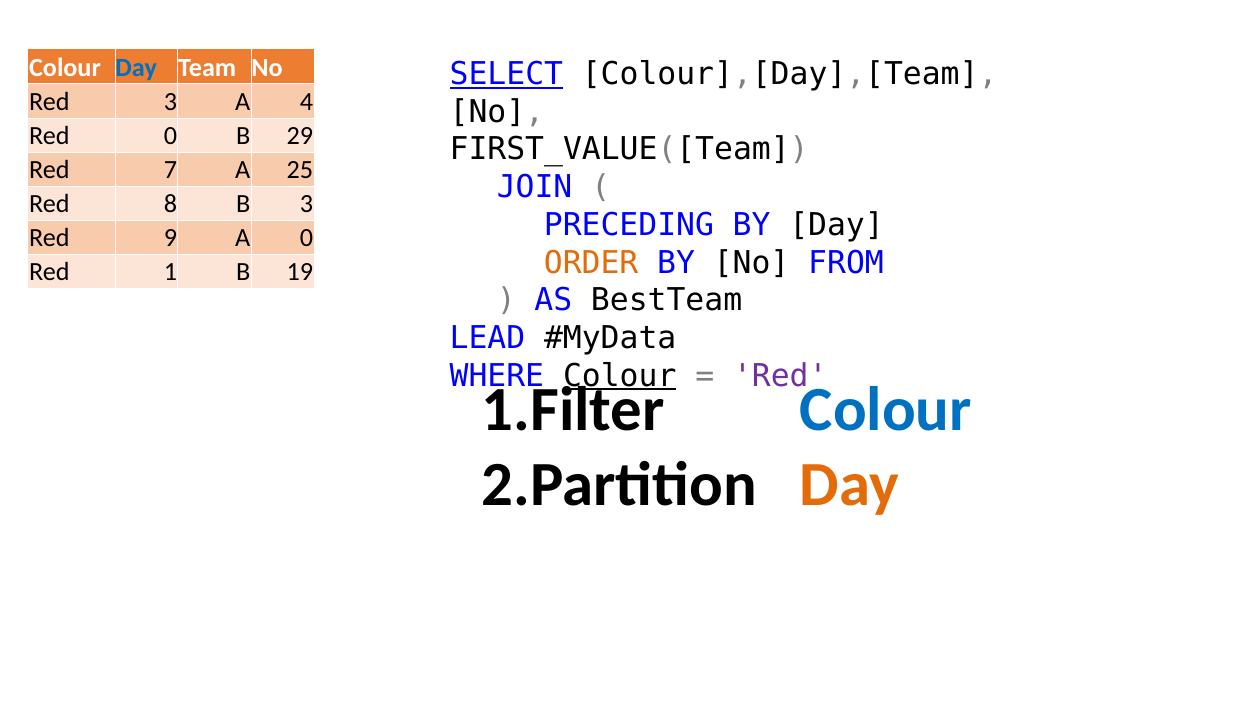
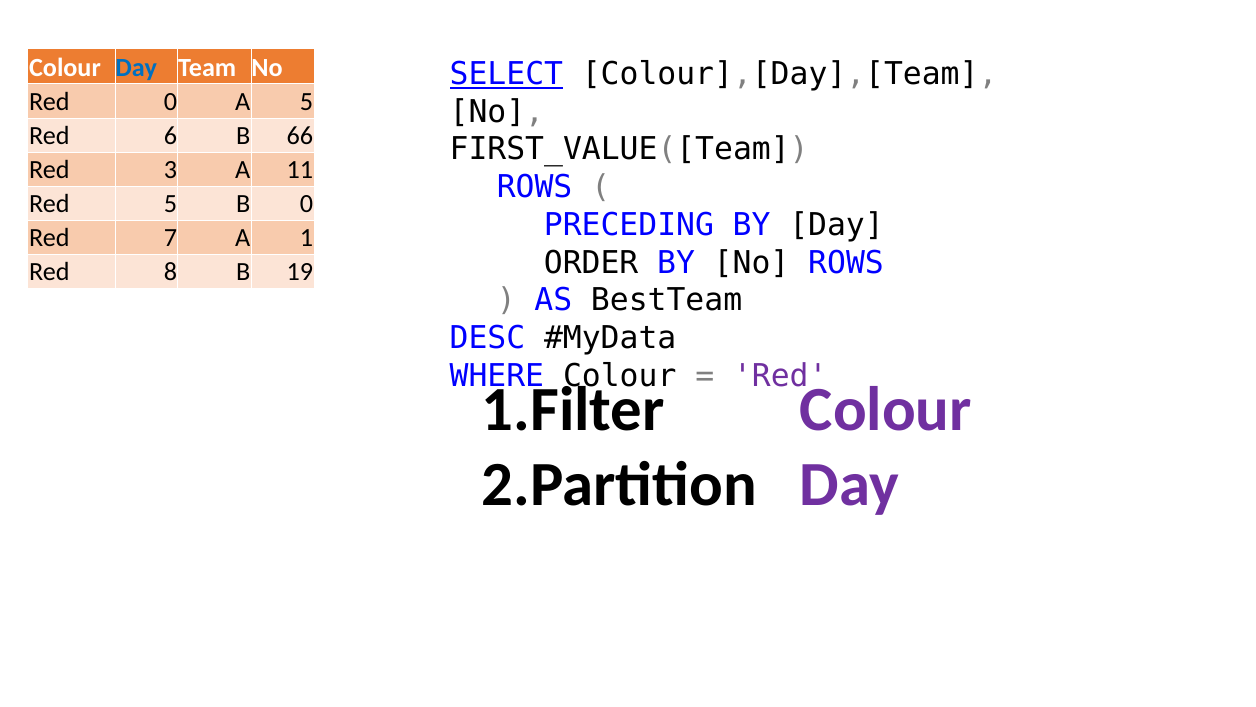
Red 3: 3 -> 0 (170, 102)
A 4: 4 -> 5 (306, 102)
Red 0: 0 -> 6 (170, 136)
29: 29 -> 66 (300, 136)
7: 7 -> 3 (170, 170)
25: 25 -> 11 (300, 170)
JOIN: JOIN -> ROWS (535, 187)
Red 8: 8 -> 5 (170, 204)
B 3: 3 -> 0 (306, 204)
9: 9 -> 7 (170, 238)
A 0: 0 -> 1 (306, 238)
ORDER colour: orange -> black (591, 263)
No FROM: FROM -> ROWS (846, 263)
1: 1 -> 8 (170, 272)
LEAD: LEAD -> DESC (487, 338)
Colour underline: present -> none (620, 376)
Colour colour: blue -> purple (886, 409)
Day colour: orange -> purple (850, 484)
